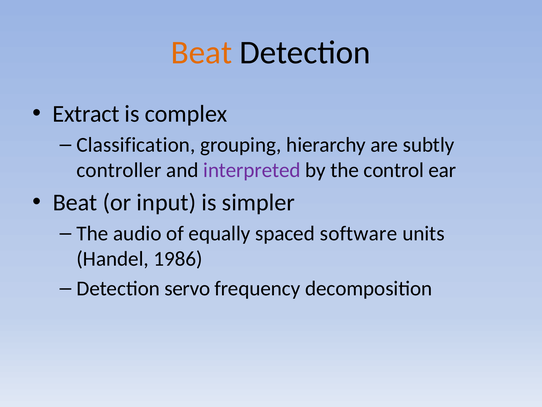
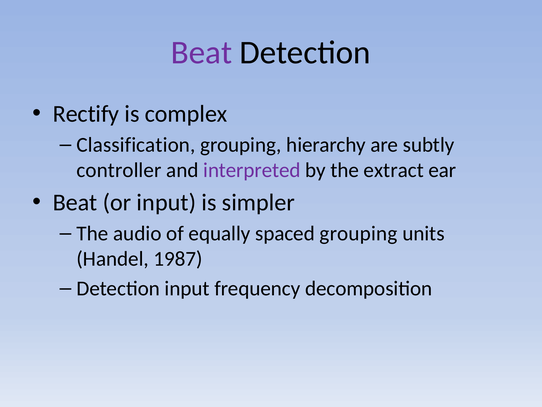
Beat colour: orange -> purple (202, 52)
Extract: Extract -> Rectify (86, 114)
control: control -> extract (394, 170)
spaced software: software -> grouping (359, 233)
1986: 1986 -> 1987 (178, 259)
Detection servo: servo -> input (187, 288)
